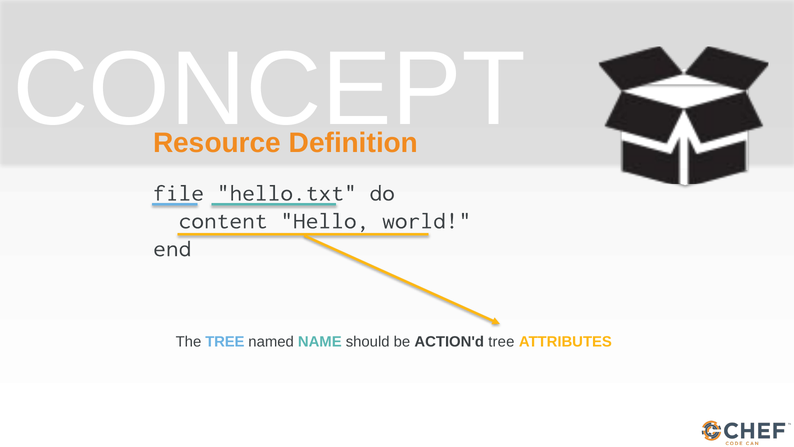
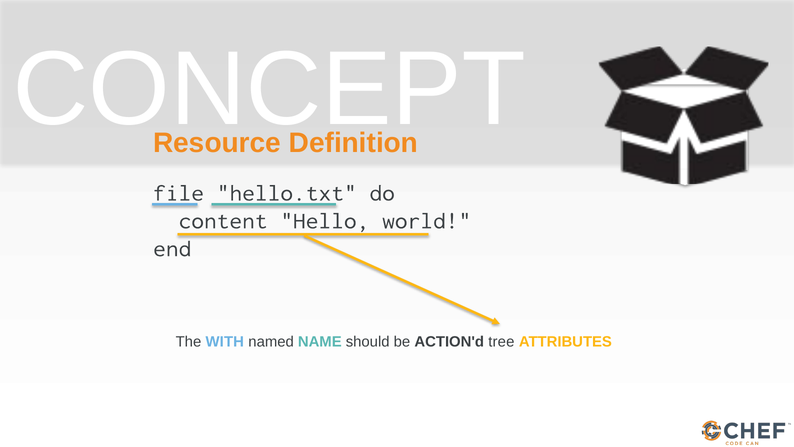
The TREE: TREE -> WITH (225, 341)
